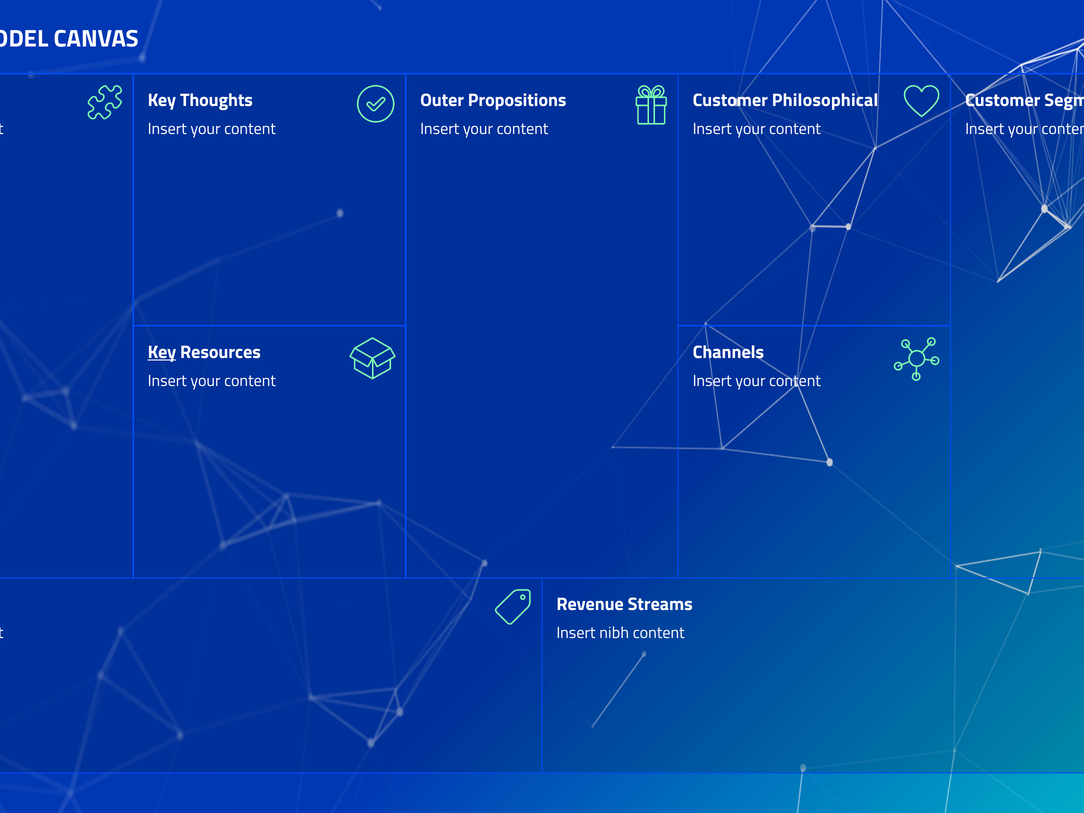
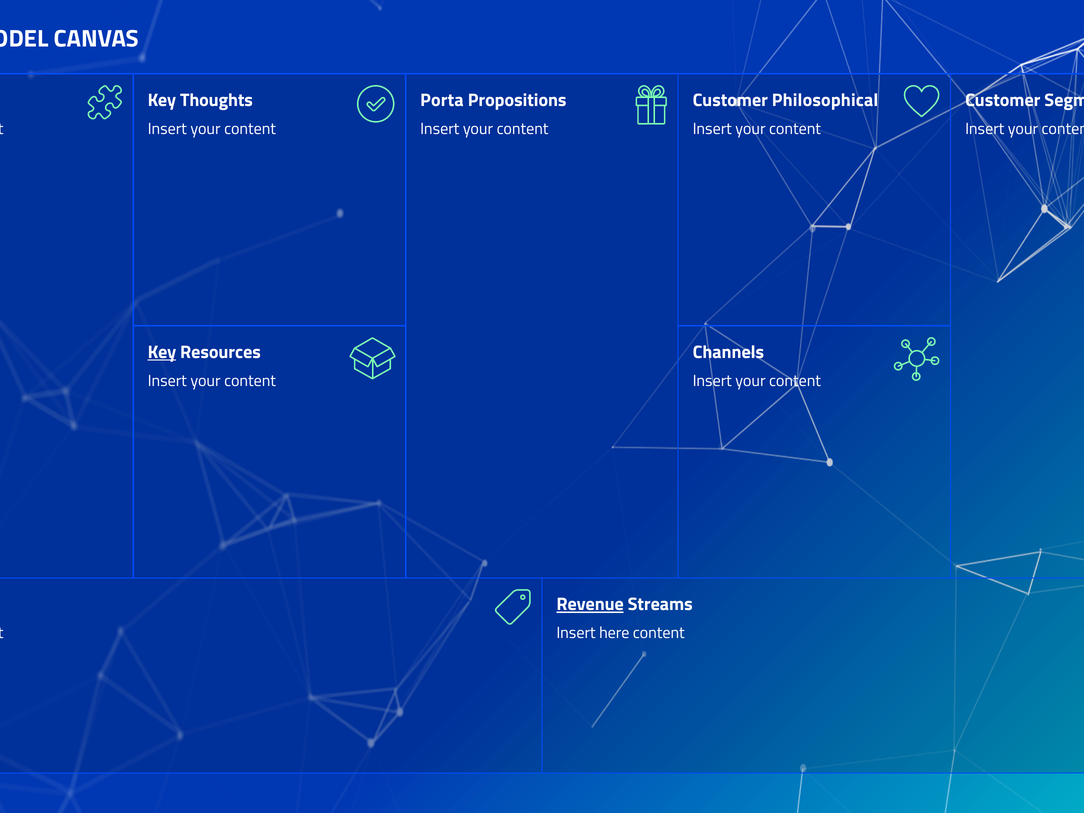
Outer: Outer -> Porta (442, 100)
Revenue underline: none -> present (590, 604)
nibh: nibh -> here (614, 633)
